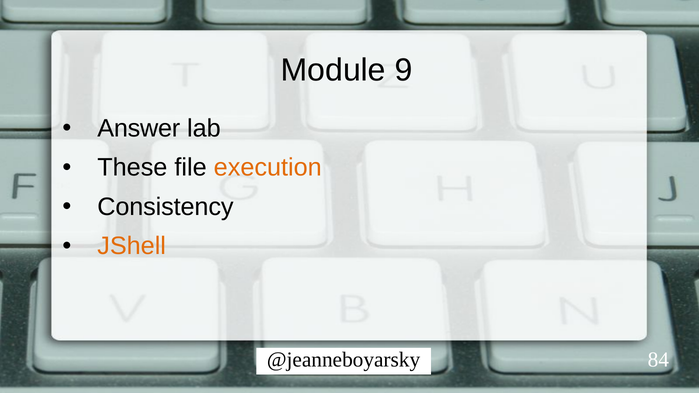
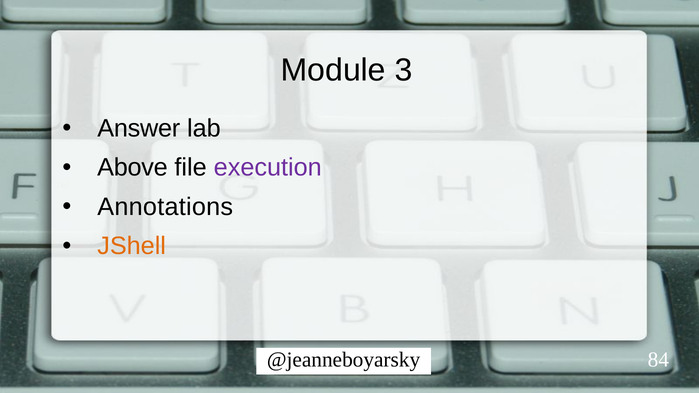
9: 9 -> 3 (404, 70)
These: These -> Above (132, 168)
execution colour: orange -> purple (268, 168)
Consistency: Consistency -> Annotations (165, 207)
